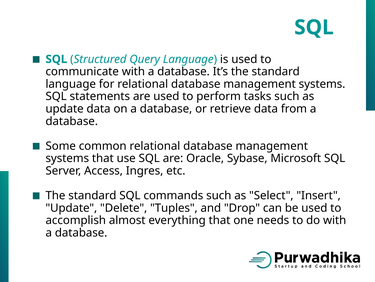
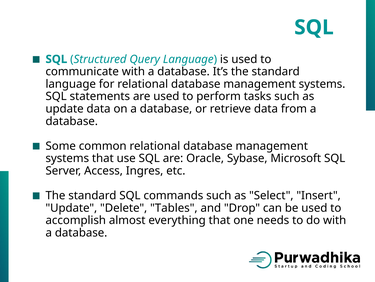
Tuples: Tuples -> Tables (174, 207)
